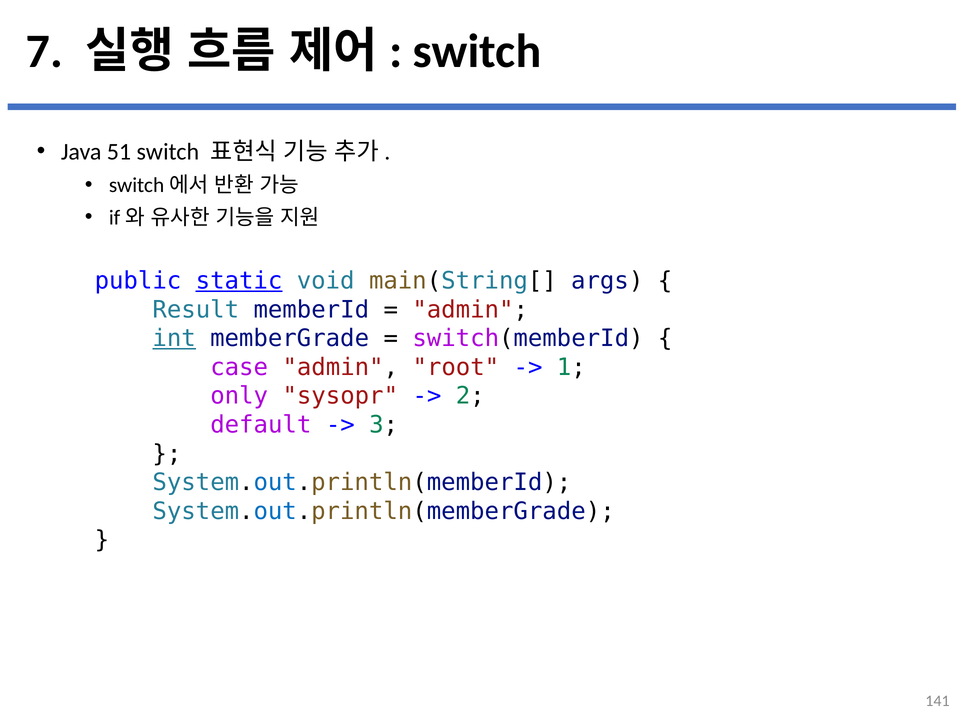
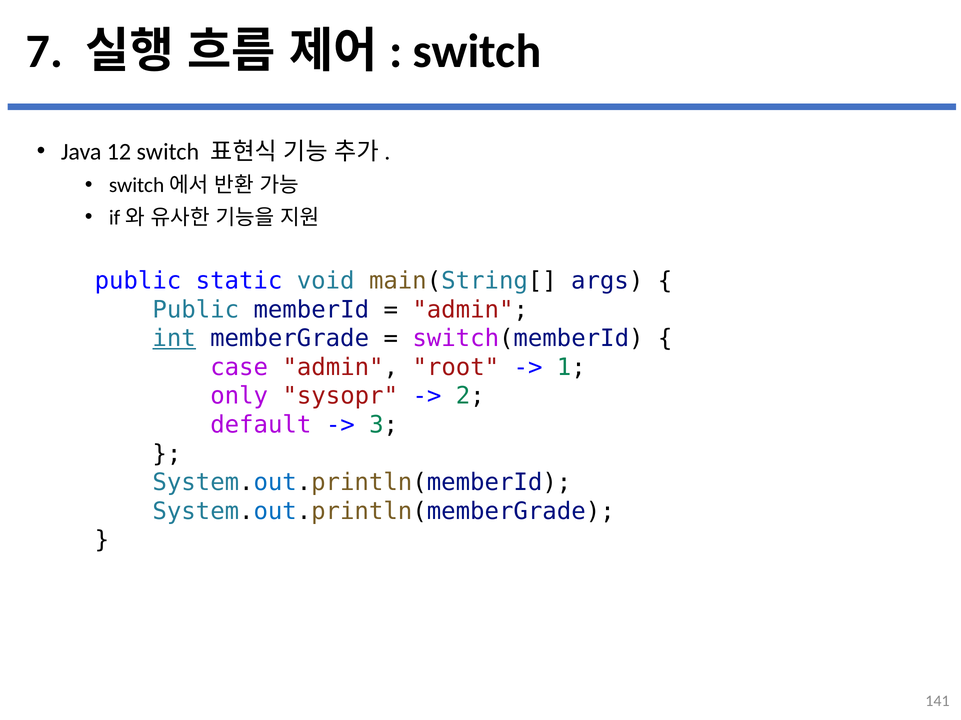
51: 51 -> 12 (119, 152)
static underline: present -> none (239, 281)
Result: Result -> Public (196, 310)
